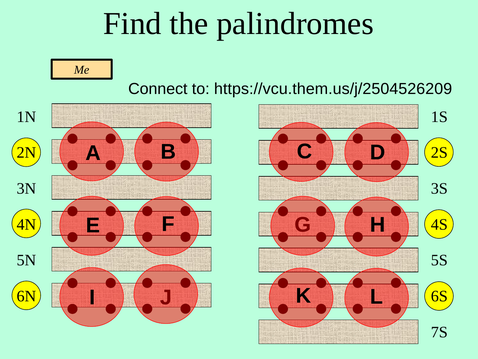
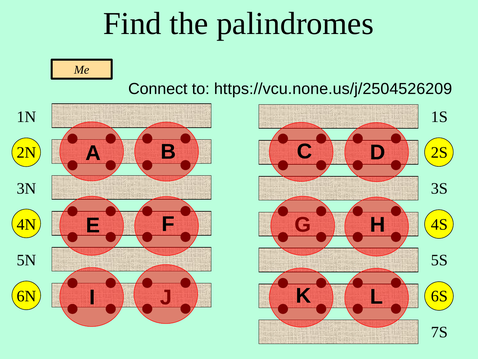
https://vcu.them.us/j/2504526209: https://vcu.them.us/j/2504526209 -> https://vcu.none.us/j/2504526209 (333, 89)
